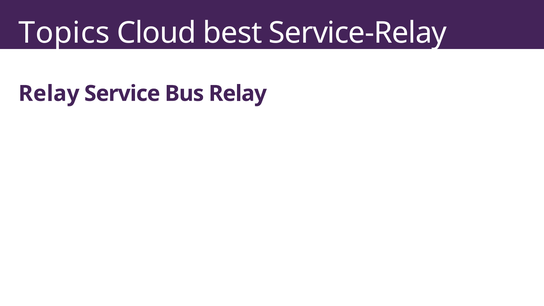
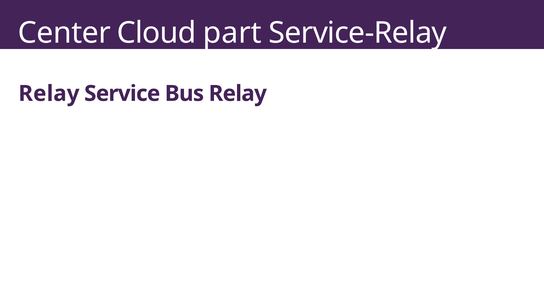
Topics: Topics -> Center (64, 33)
best: best -> part (232, 33)
